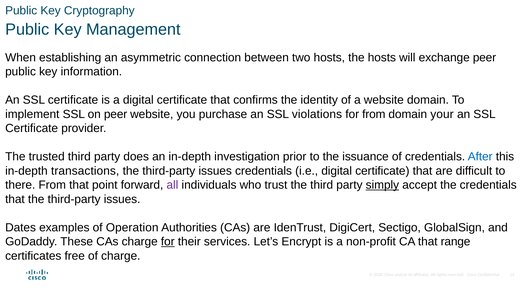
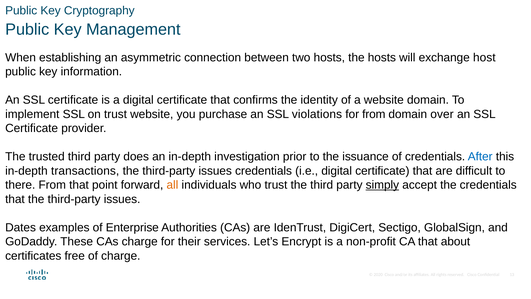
exchange peer: peer -> host (484, 57)
on peer: peer -> trust (116, 114)
your: your -> over (442, 114)
all colour: purple -> orange (172, 185)
Operation: Operation -> Enterprise (132, 227)
for underline: present -> none (168, 241)
range: range -> about (455, 241)
